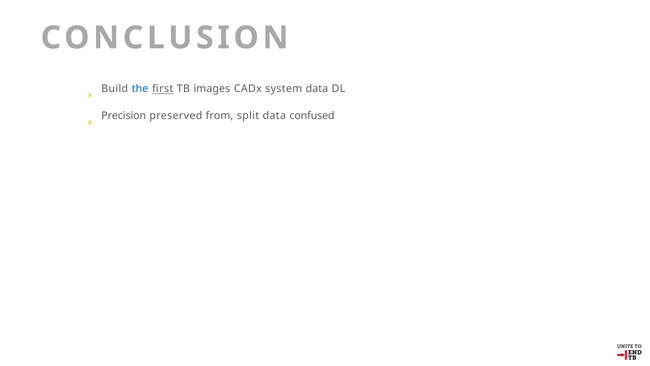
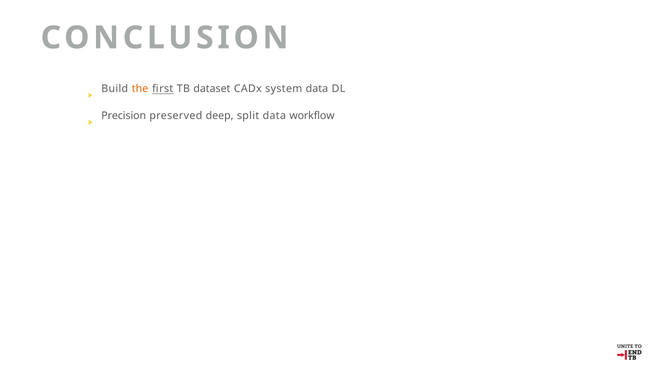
the colour: blue -> orange (140, 89)
images: images -> dataset (212, 89)
from: from -> deep (220, 116)
confused: confused -> workflow (312, 116)
